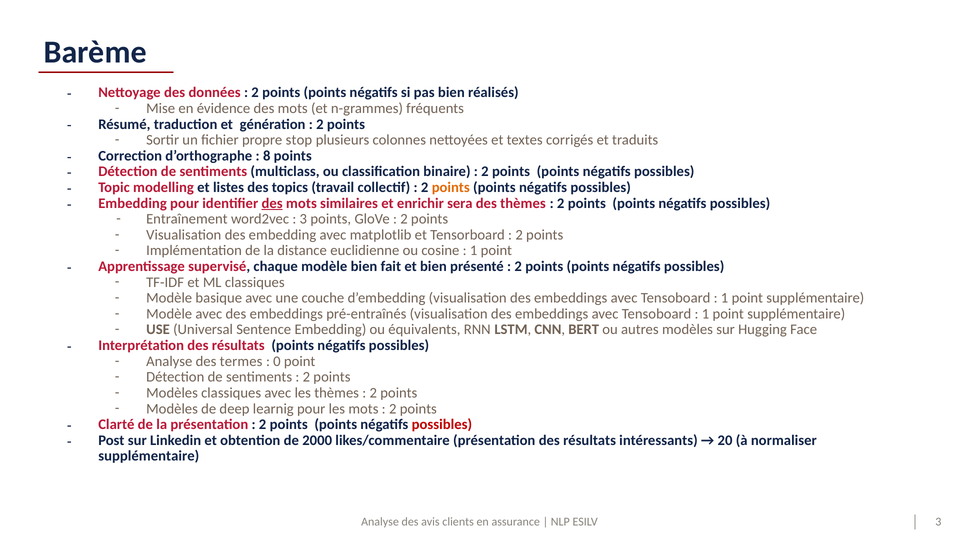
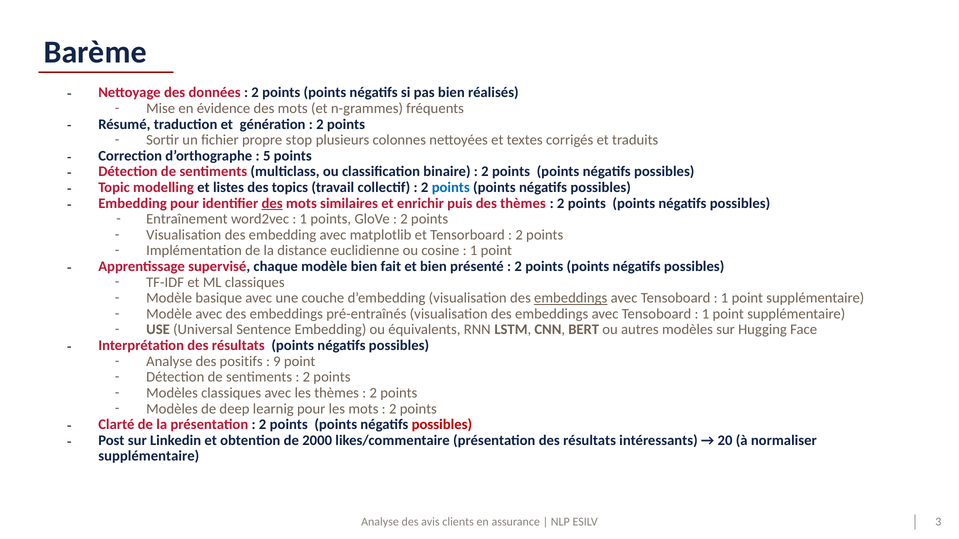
8: 8 -> 5 (267, 156)
points colour: orange -> blue (451, 188)
sera: sera -> puis (460, 203)
3: 3 -> 1 (303, 219)
embeddings underline: none -> present (571, 298)
termes: termes -> positifs (241, 362)
0: 0 -> 9 (277, 362)
